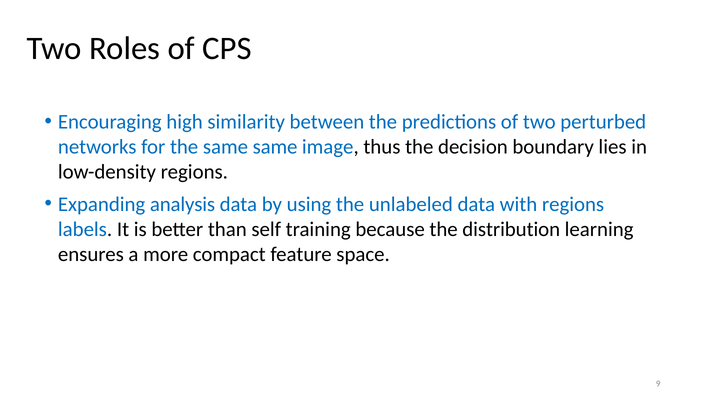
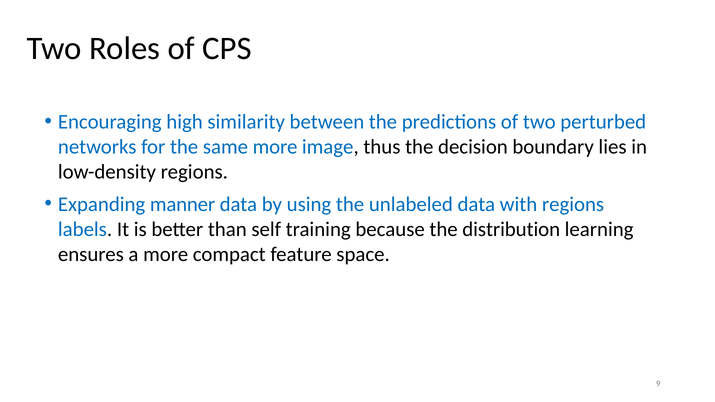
same same: same -> more (275, 147)
analysis: analysis -> manner (183, 204)
